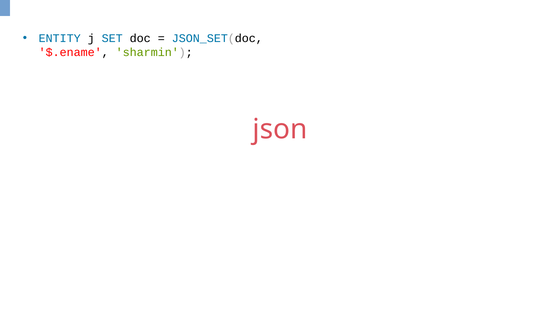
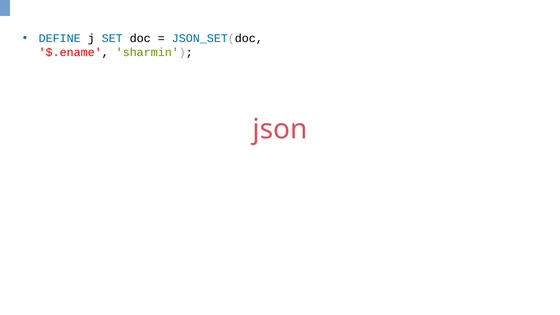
ENTITY: ENTITY -> DEFINE (60, 38)
